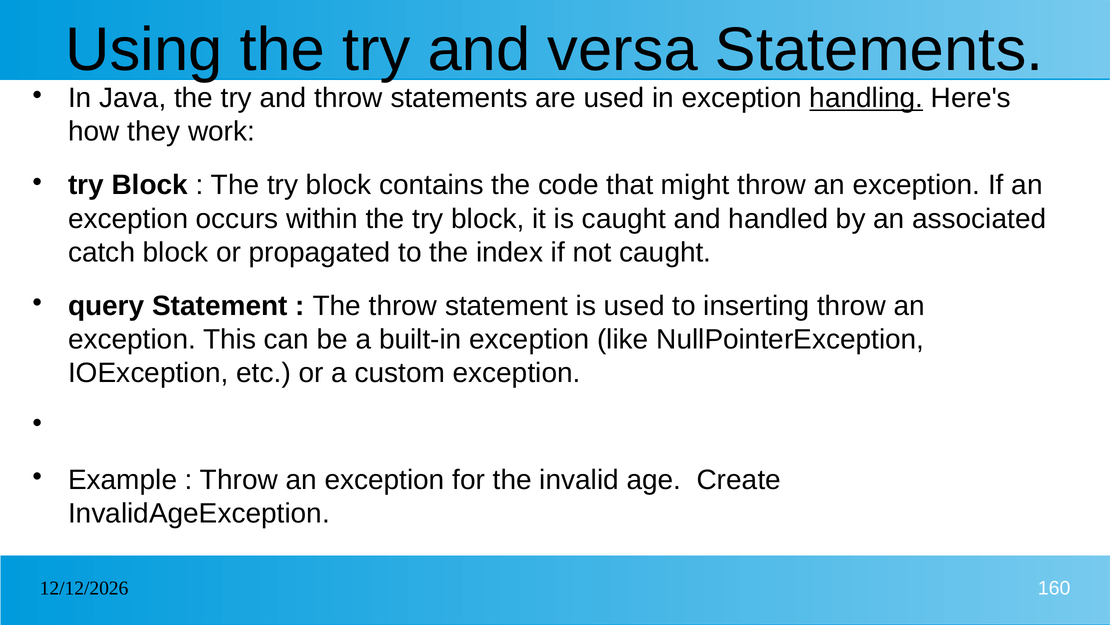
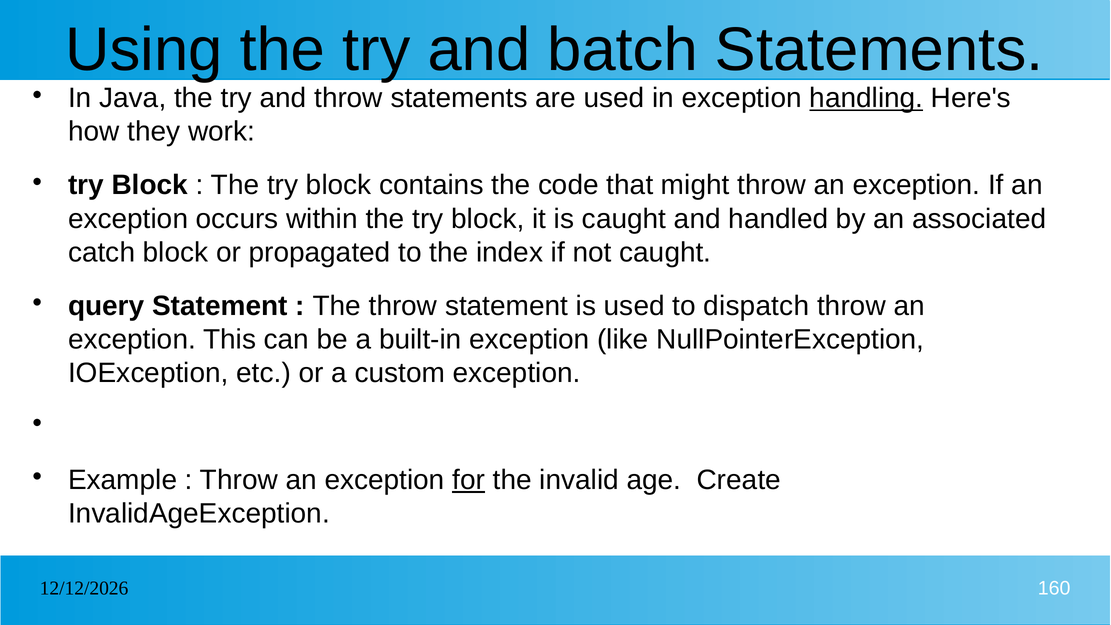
versa: versa -> batch (623, 50)
inserting: inserting -> dispatch (756, 306)
for underline: none -> present (469, 480)
